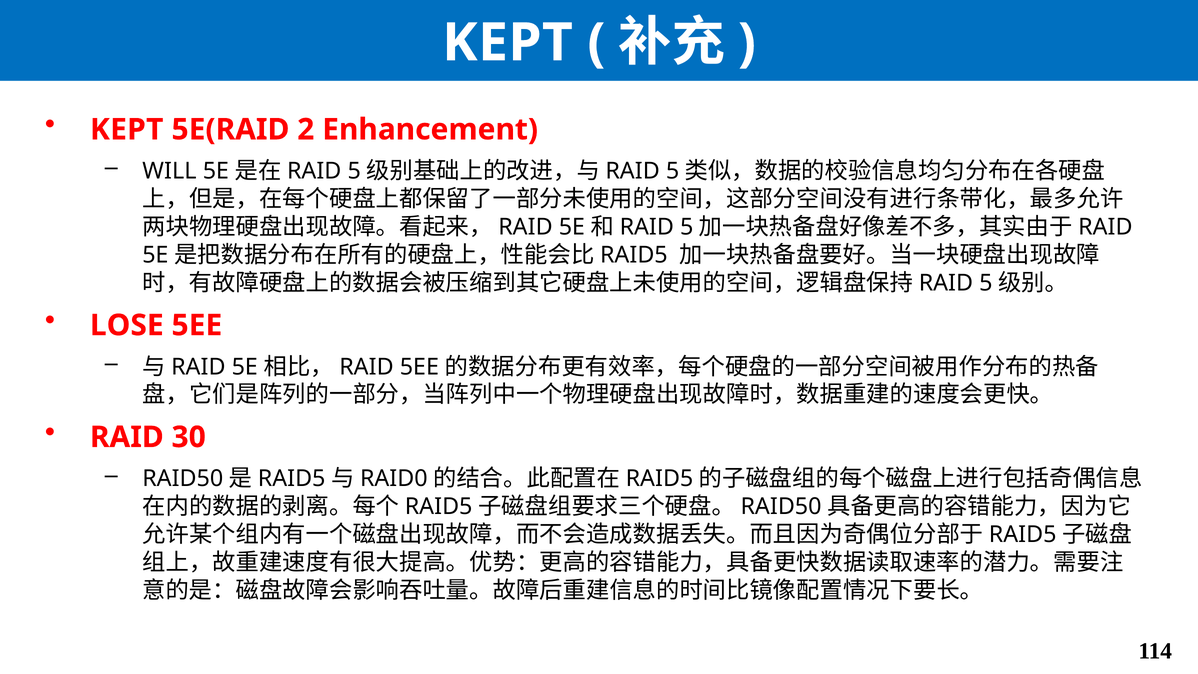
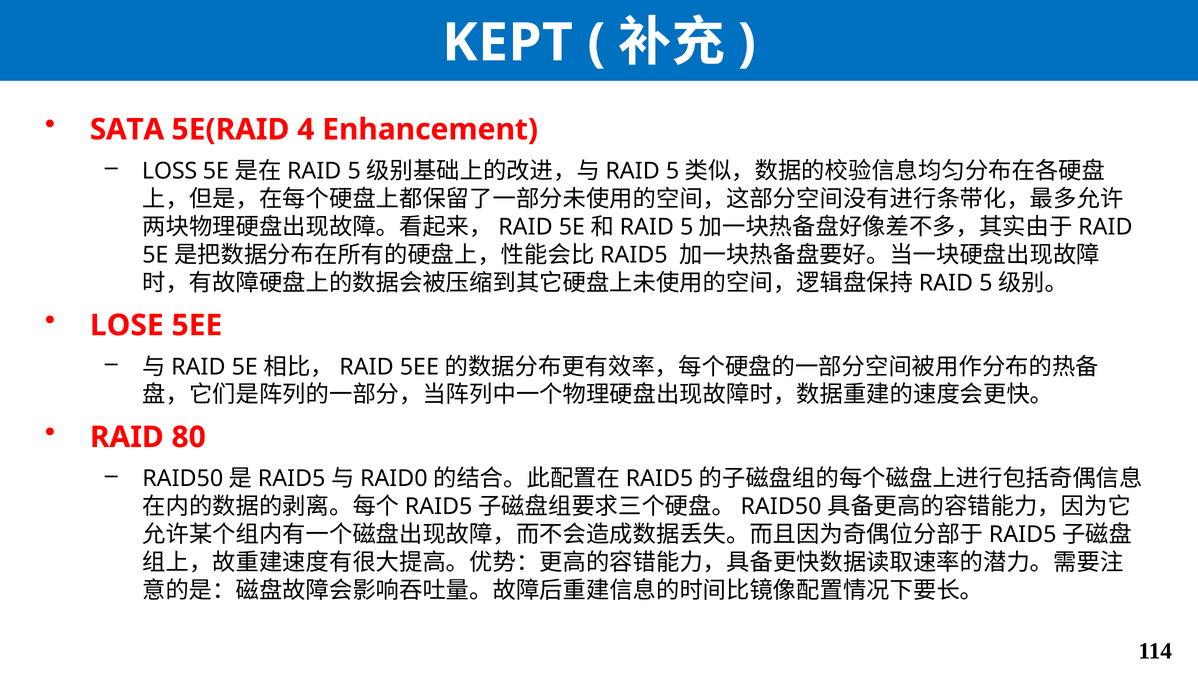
KEPT: KEPT -> SATA (127, 129)
2: 2 -> 4 (306, 129)
WILL: WILL -> LOSS (170, 171)
30: 30 -> 80 (189, 437)
